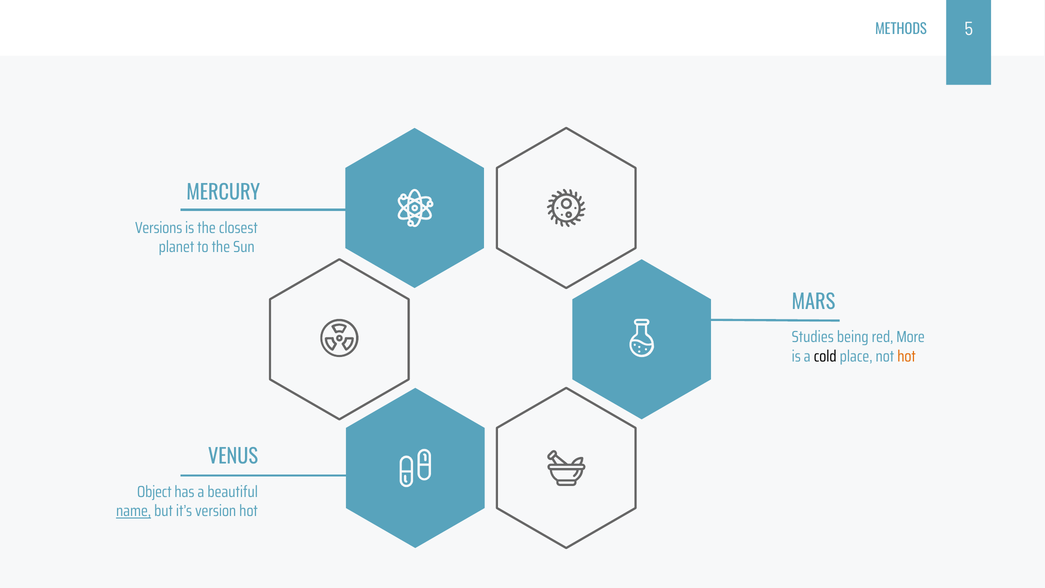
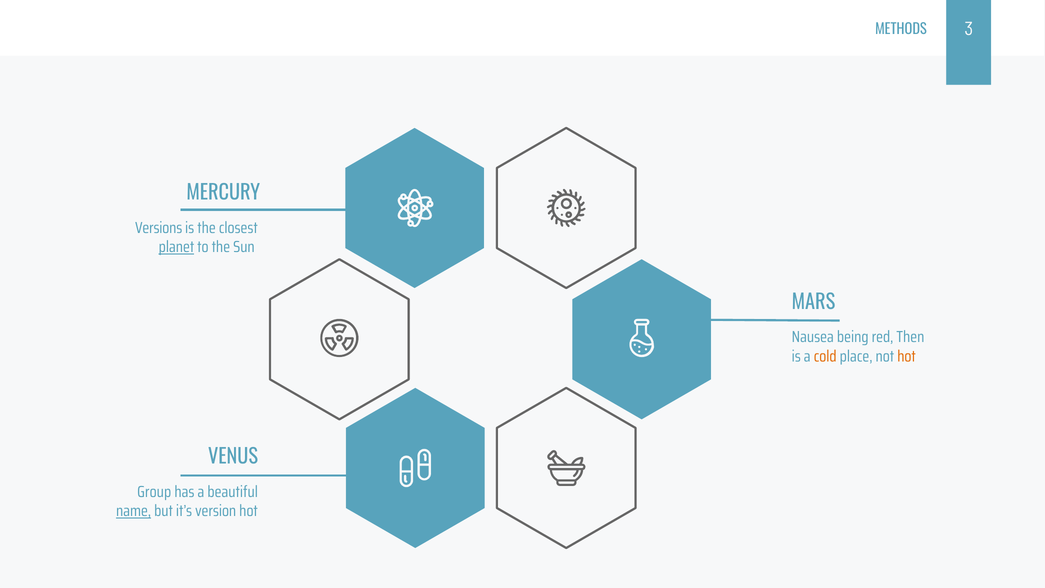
5: 5 -> 3 (969, 29)
planet underline: none -> present (176, 247)
Studies: Studies -> Nausea (813, 337)
More: More -> Then (910, 337)
cold colour: black -> orange (825, 356)
Object: Object -> Group (154, 492)
